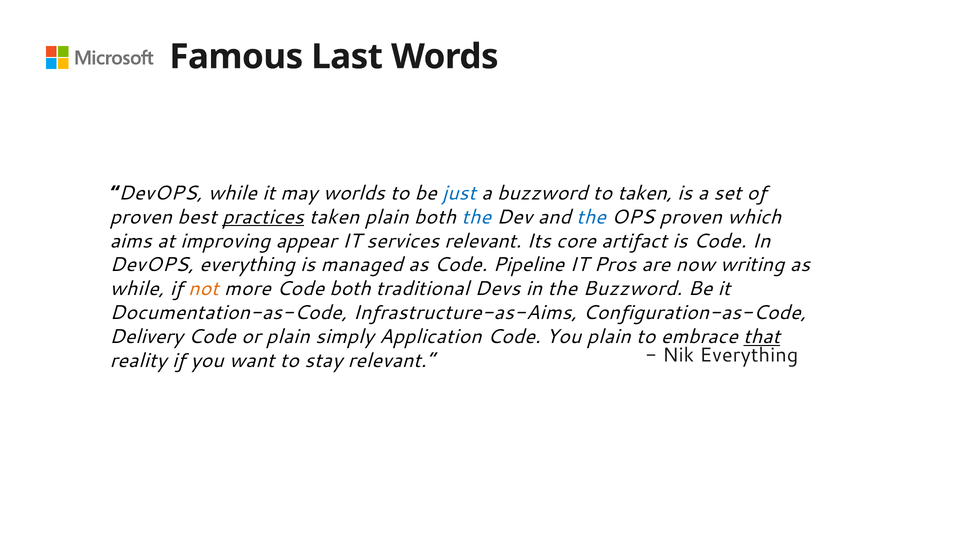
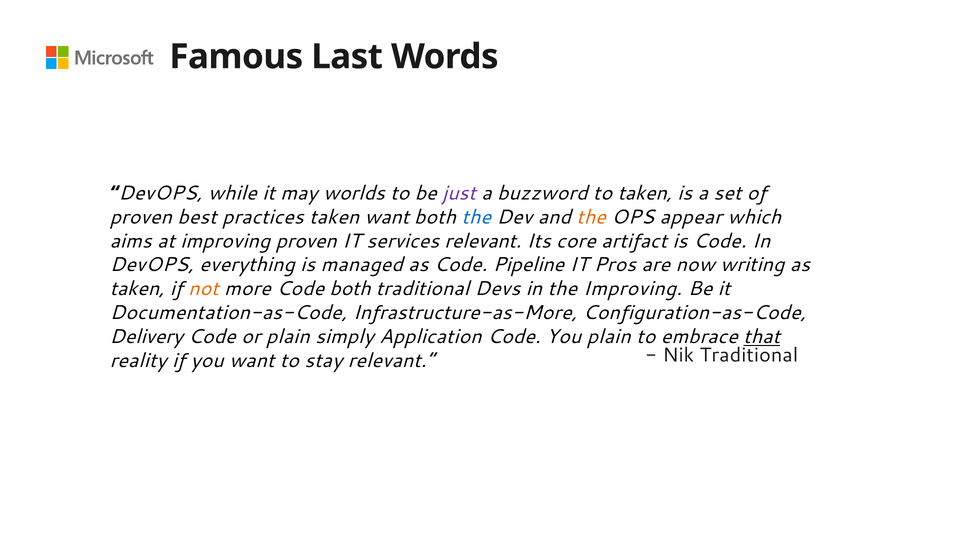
just colour: blue -> purple (459, 193)
practices underline: present -> none (263, 217)
taken plain: plain -> want (387, 217)
the colour: blue -> orange (591, 217)
OPS proven: proven -> appear (691, 217)
improving appear: appear -> proven (306, 241)
while: while -> taken (137, 289)
the Buzzword: Buzzword -> Improving (632, 289)
Infrastructure-as-Aims: Infrastructure-as-Aims -> Infrastructure-as-More (465, 313)
Nik Everything: Everything -> Traditional (749, 355)
